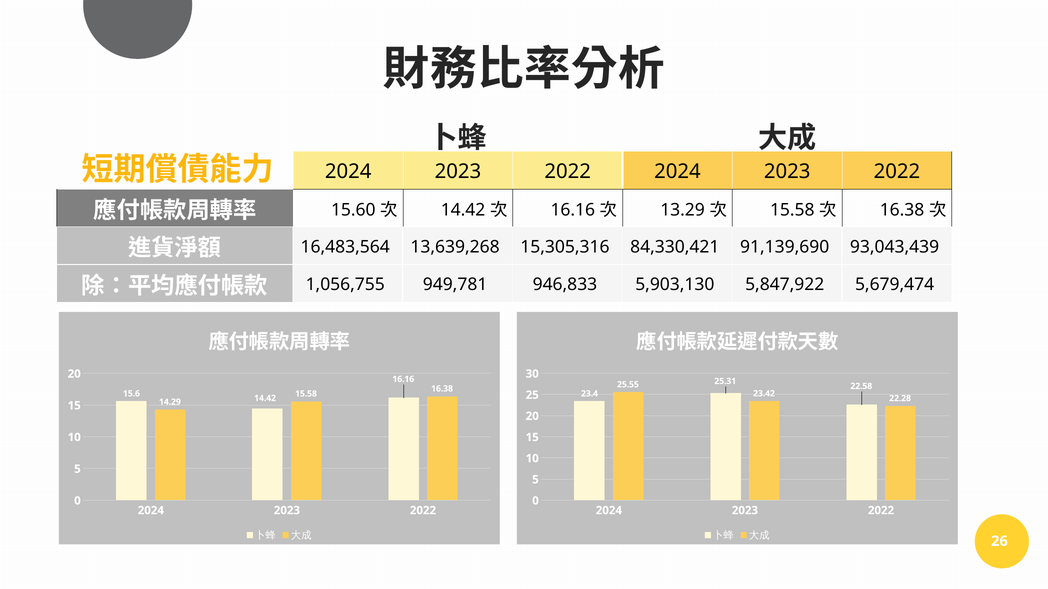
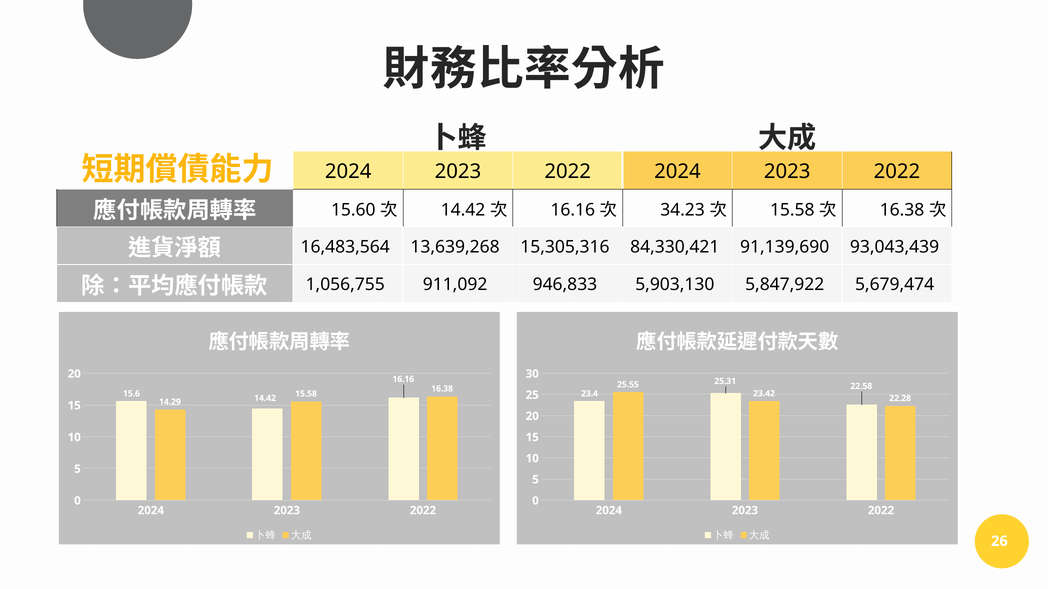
13.29: 13.29 -> 34.23 (683, 210)
949,781: 949,781 -> 911,092 (455, 285)
